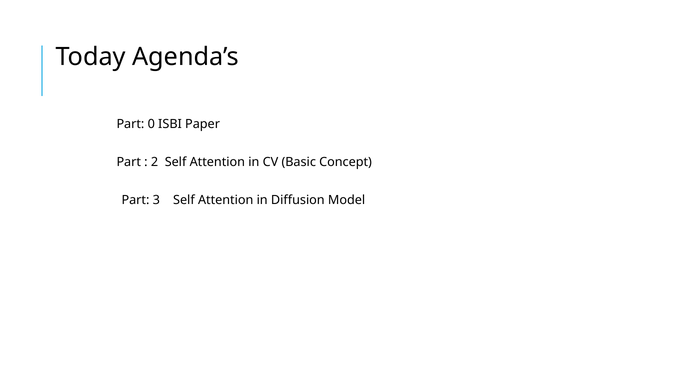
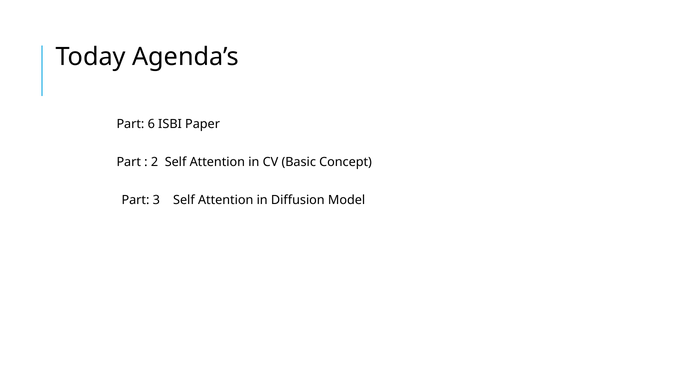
0: 0 -> 6 (151, 124)
